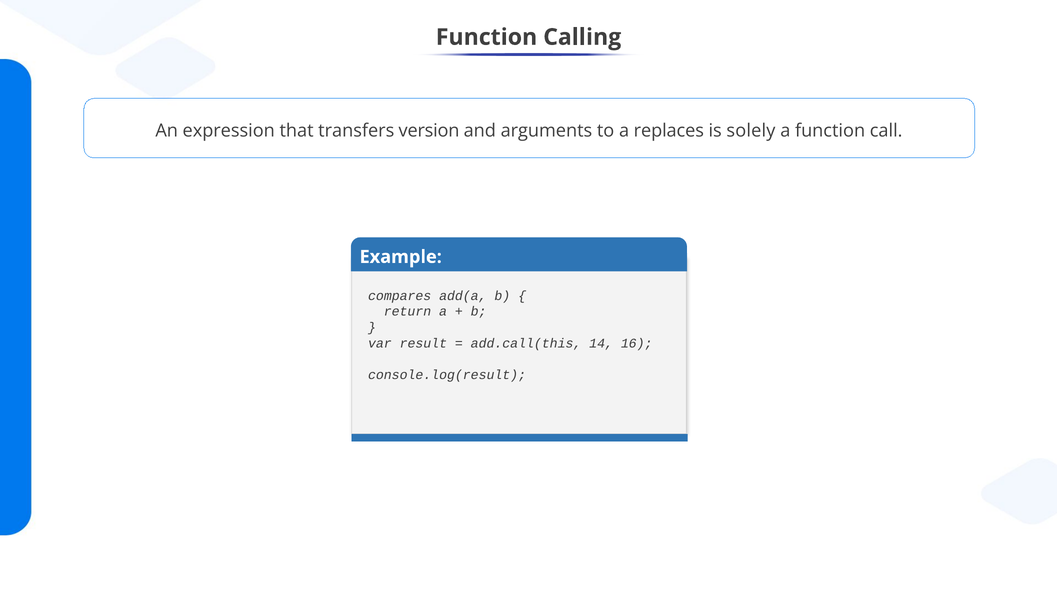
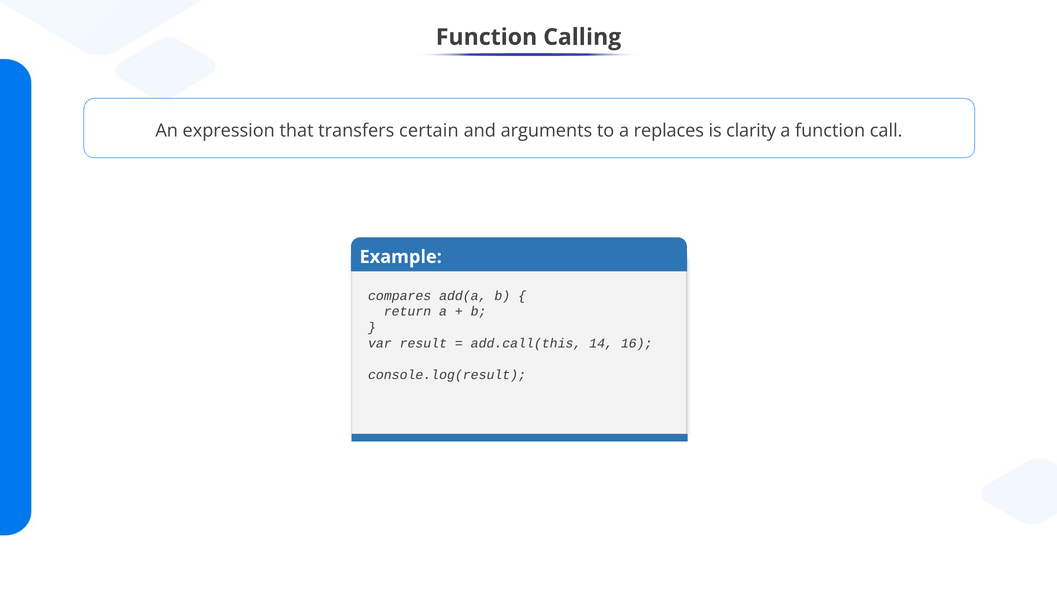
version: version -> certain (429, 131)
solely: solely -> clarity (751, 131)
